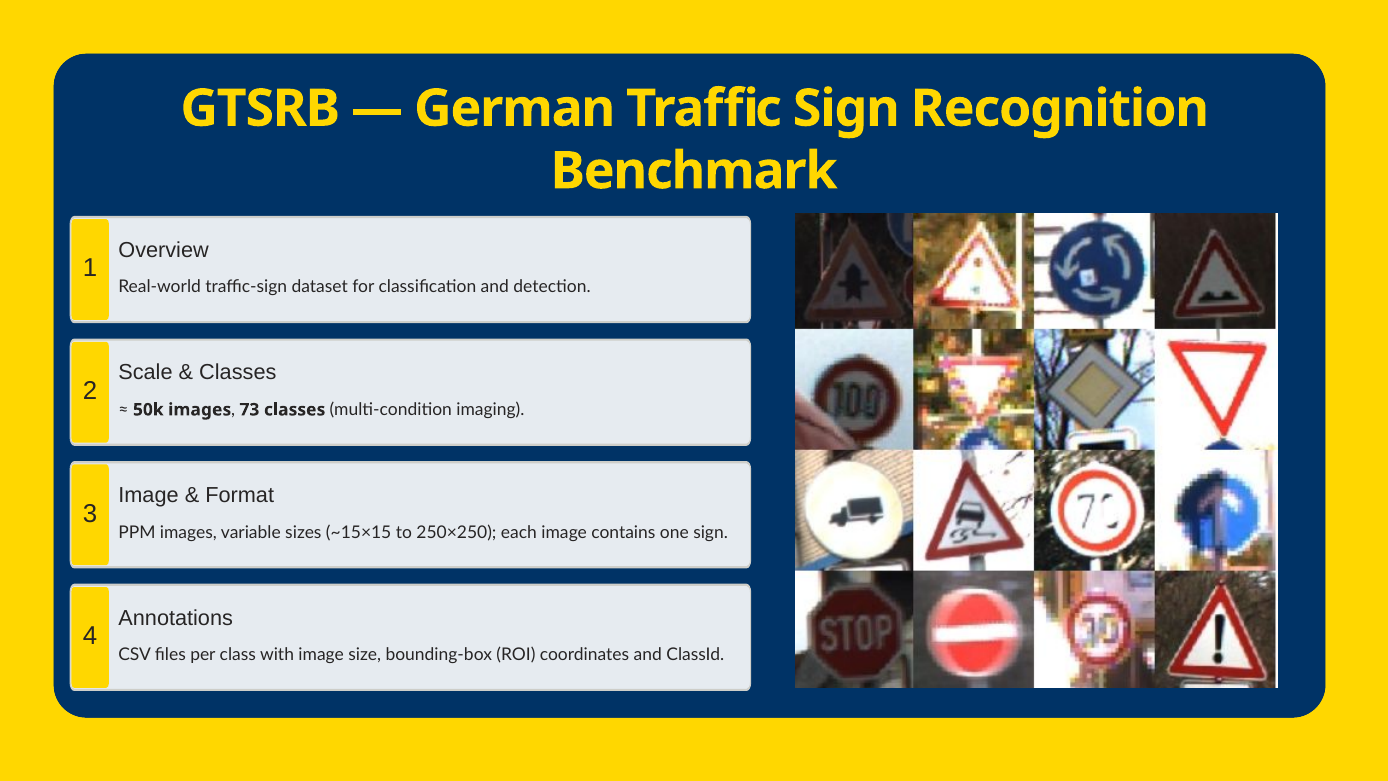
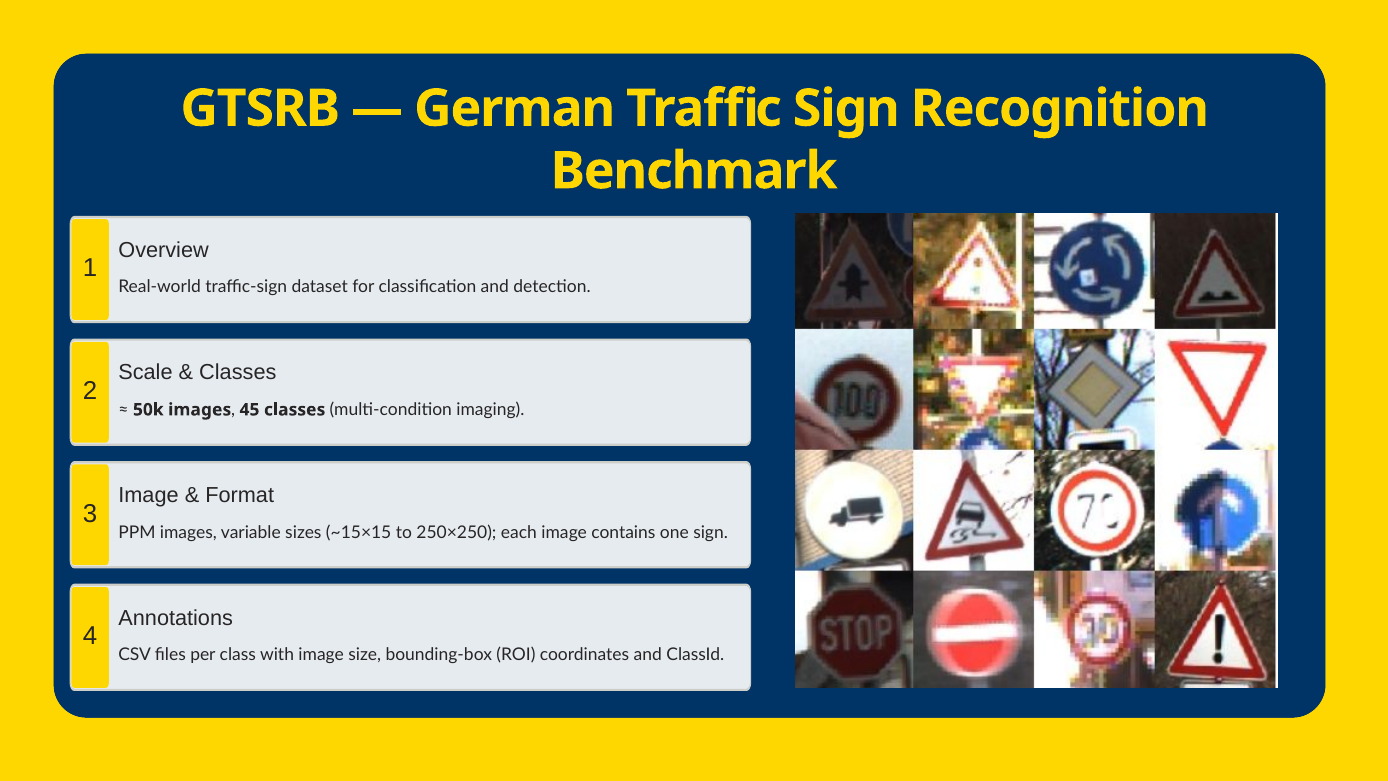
73: 73 -> 45 (249, 410)
